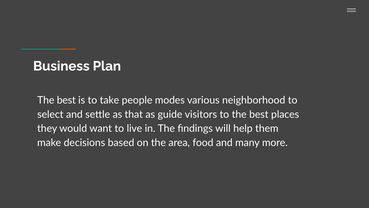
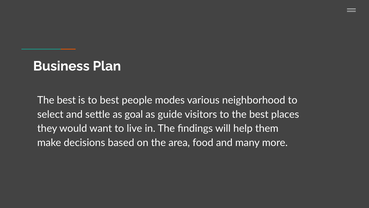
to take: take -> best (109, 100)
that: that -> goal (134, 114)
